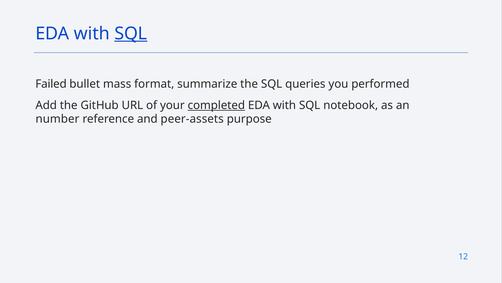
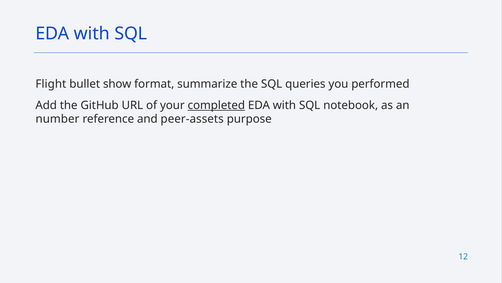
SQL underline: present -> none (131, 34)
Failed: Failed -> Flight (51, 84)
mass: mass -> show (117, 84)
